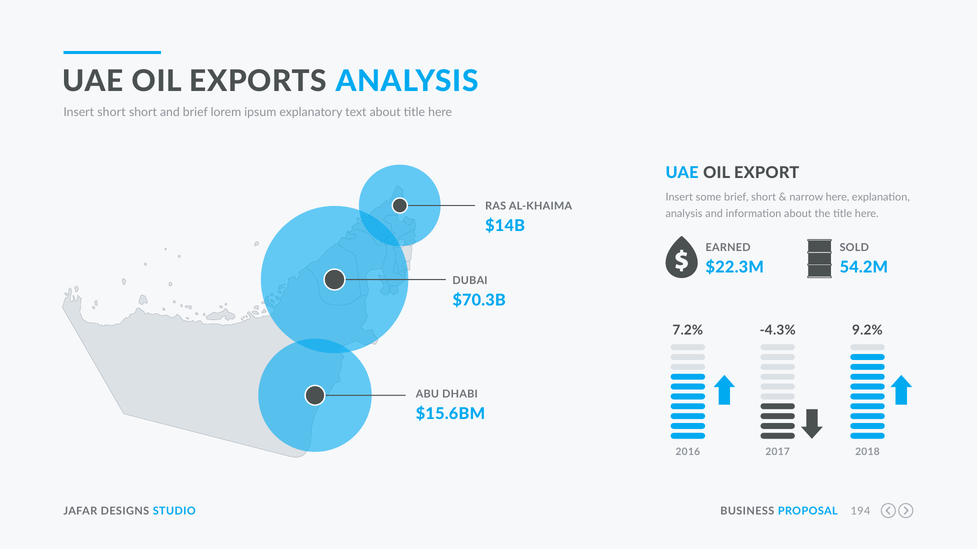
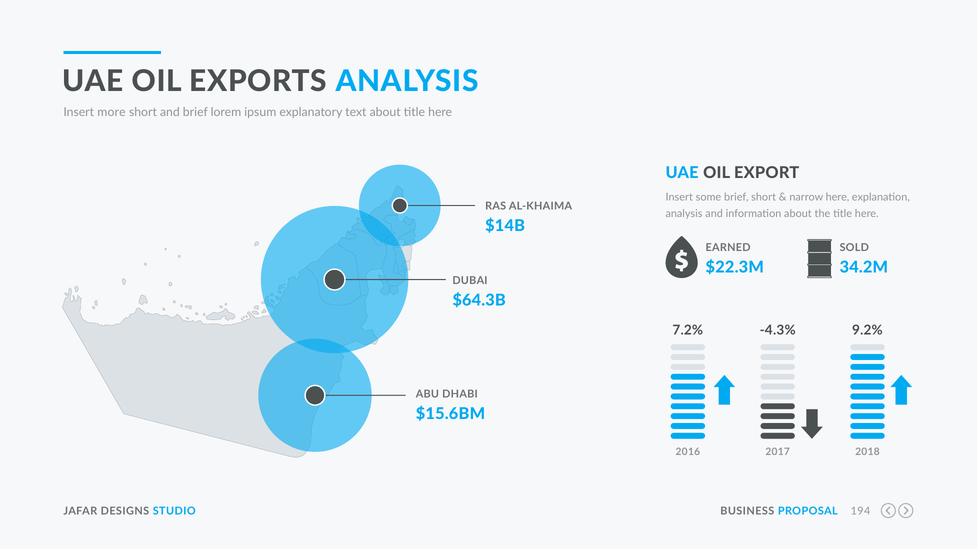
Insert short: short -> more (111, 112)
54.2M: 54.2M -> 34.2M (864, 268)
$70.3B: $70.3B -> $64.3B (479, 301)
